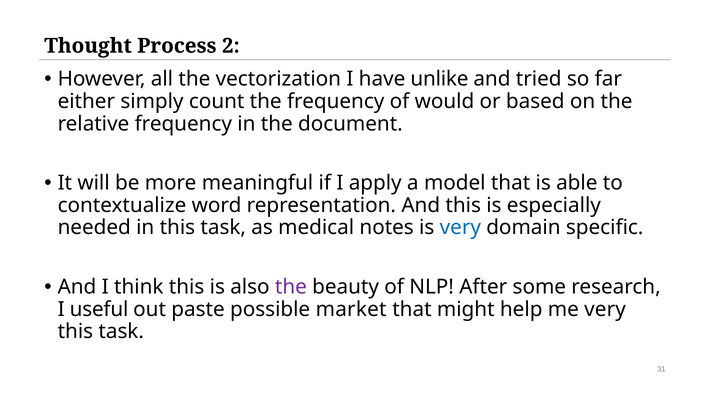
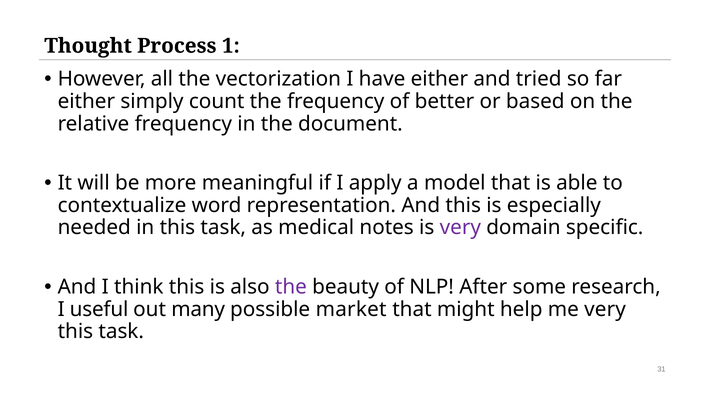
2: 2 -> 1 (231, 46)
have unlike: unlike -> either (439, 79)
would: would -> better (444, 101)
very colour: blue -> purple (460, 228)
paste: paste -> many (198, 310)
